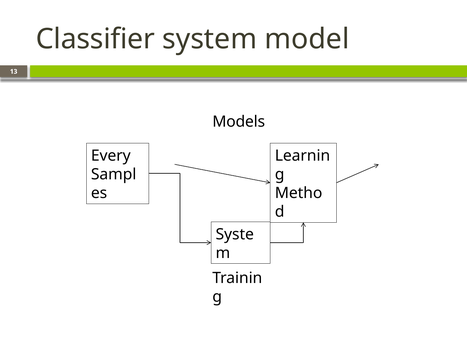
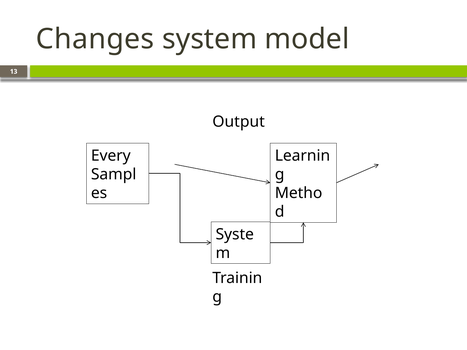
Classifier: Classifier -> Changes (95, 39)
Models: Models -> Output (239, 122)
